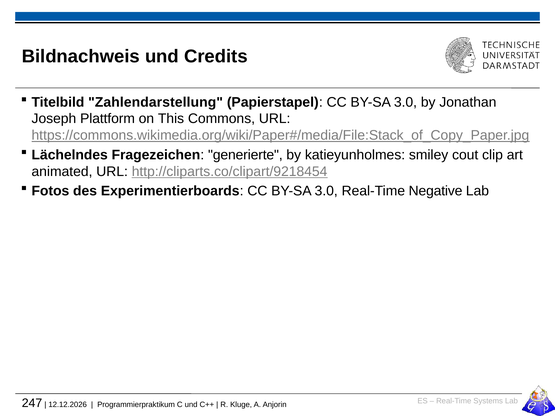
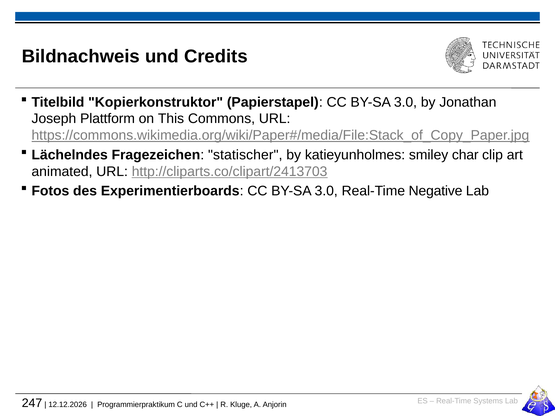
Zahlendarstellung: Zahlendarstellung -> Kopierkonstruktor (156, 102)
generierte: generierte -> statischer (245, 155)
cout: cout -> char (465, 155)
http://cliparts.co/clipart/9218454: http://cliparts.co/clipart/9218454 -> http://cliparts.co/clipart/2413703 (230, 172)
